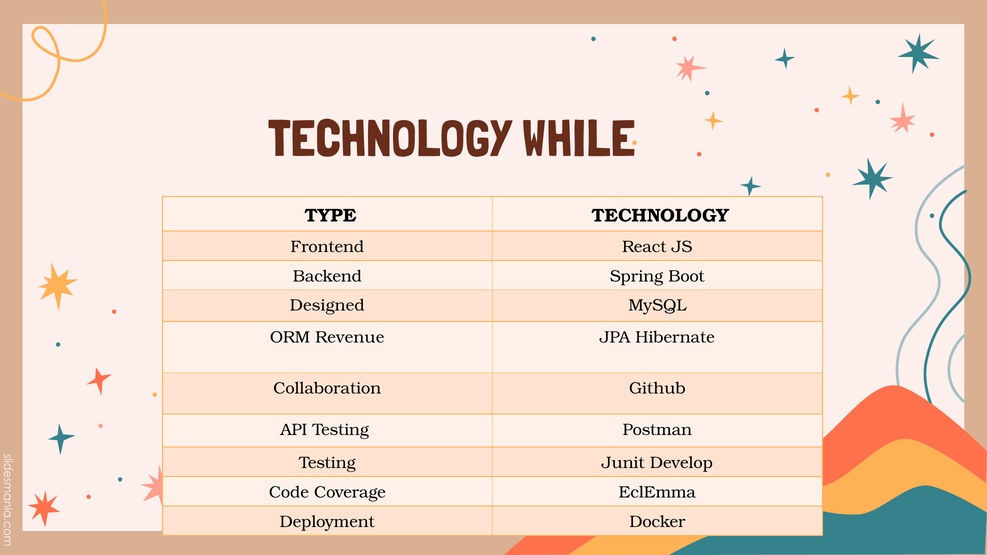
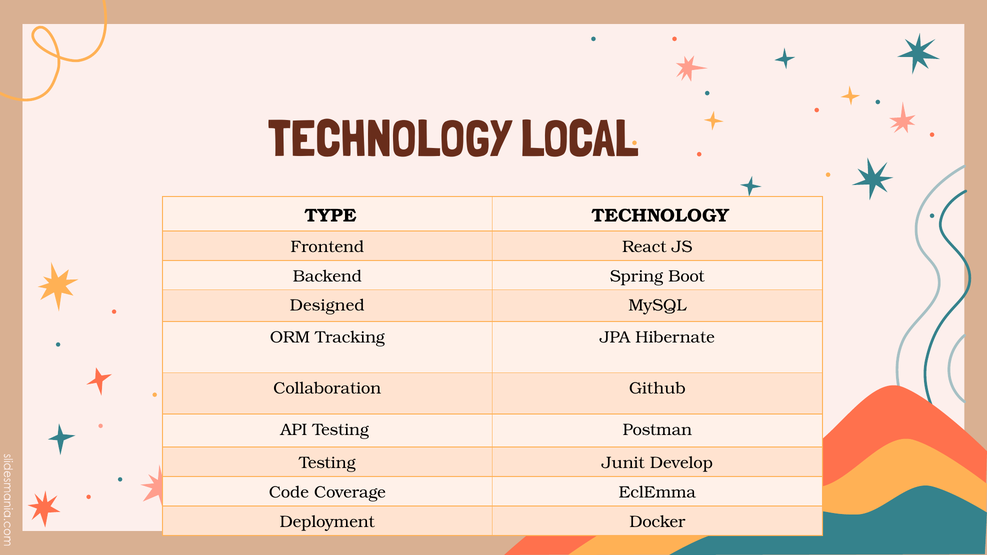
WHILE: WHILE -> LOCAL (579, 139)
Revenue: Revenue -> Tracking (350, 337)
